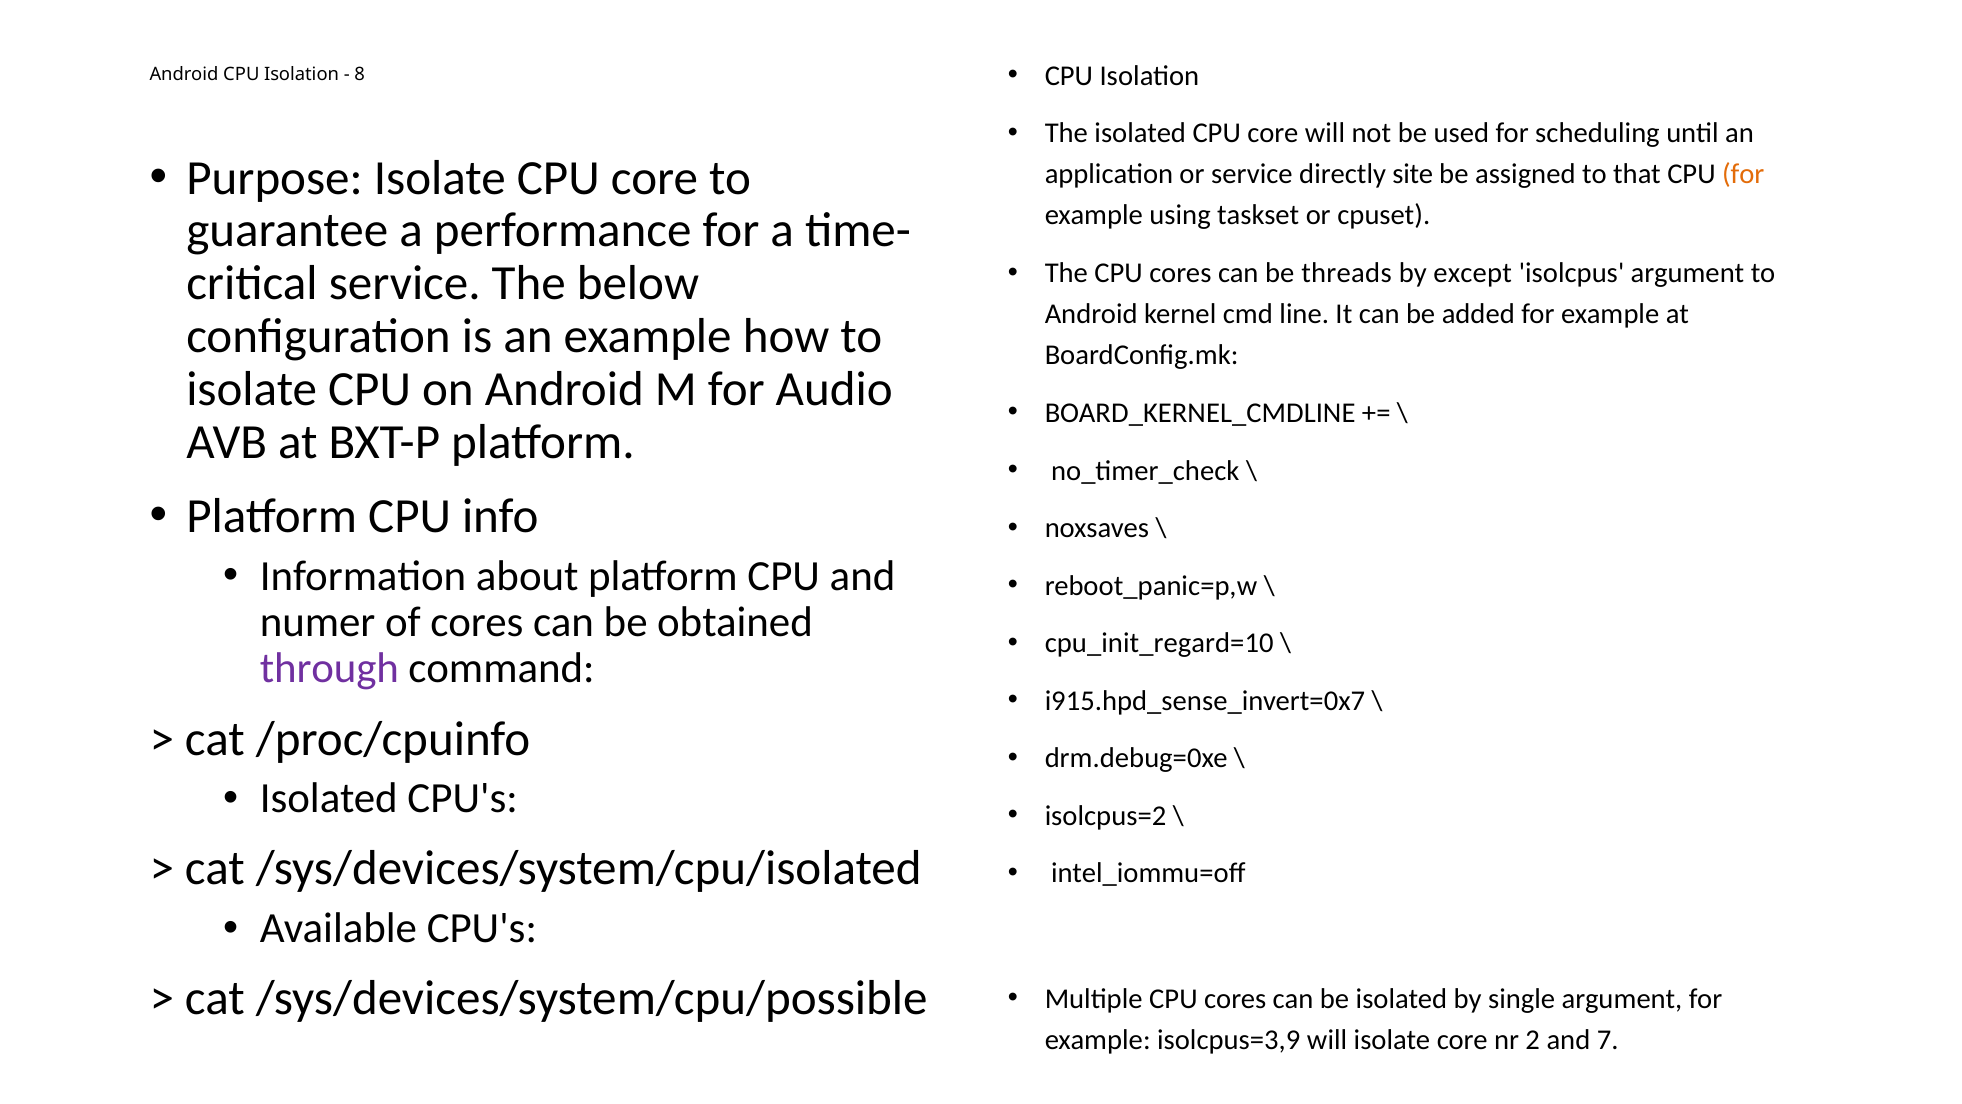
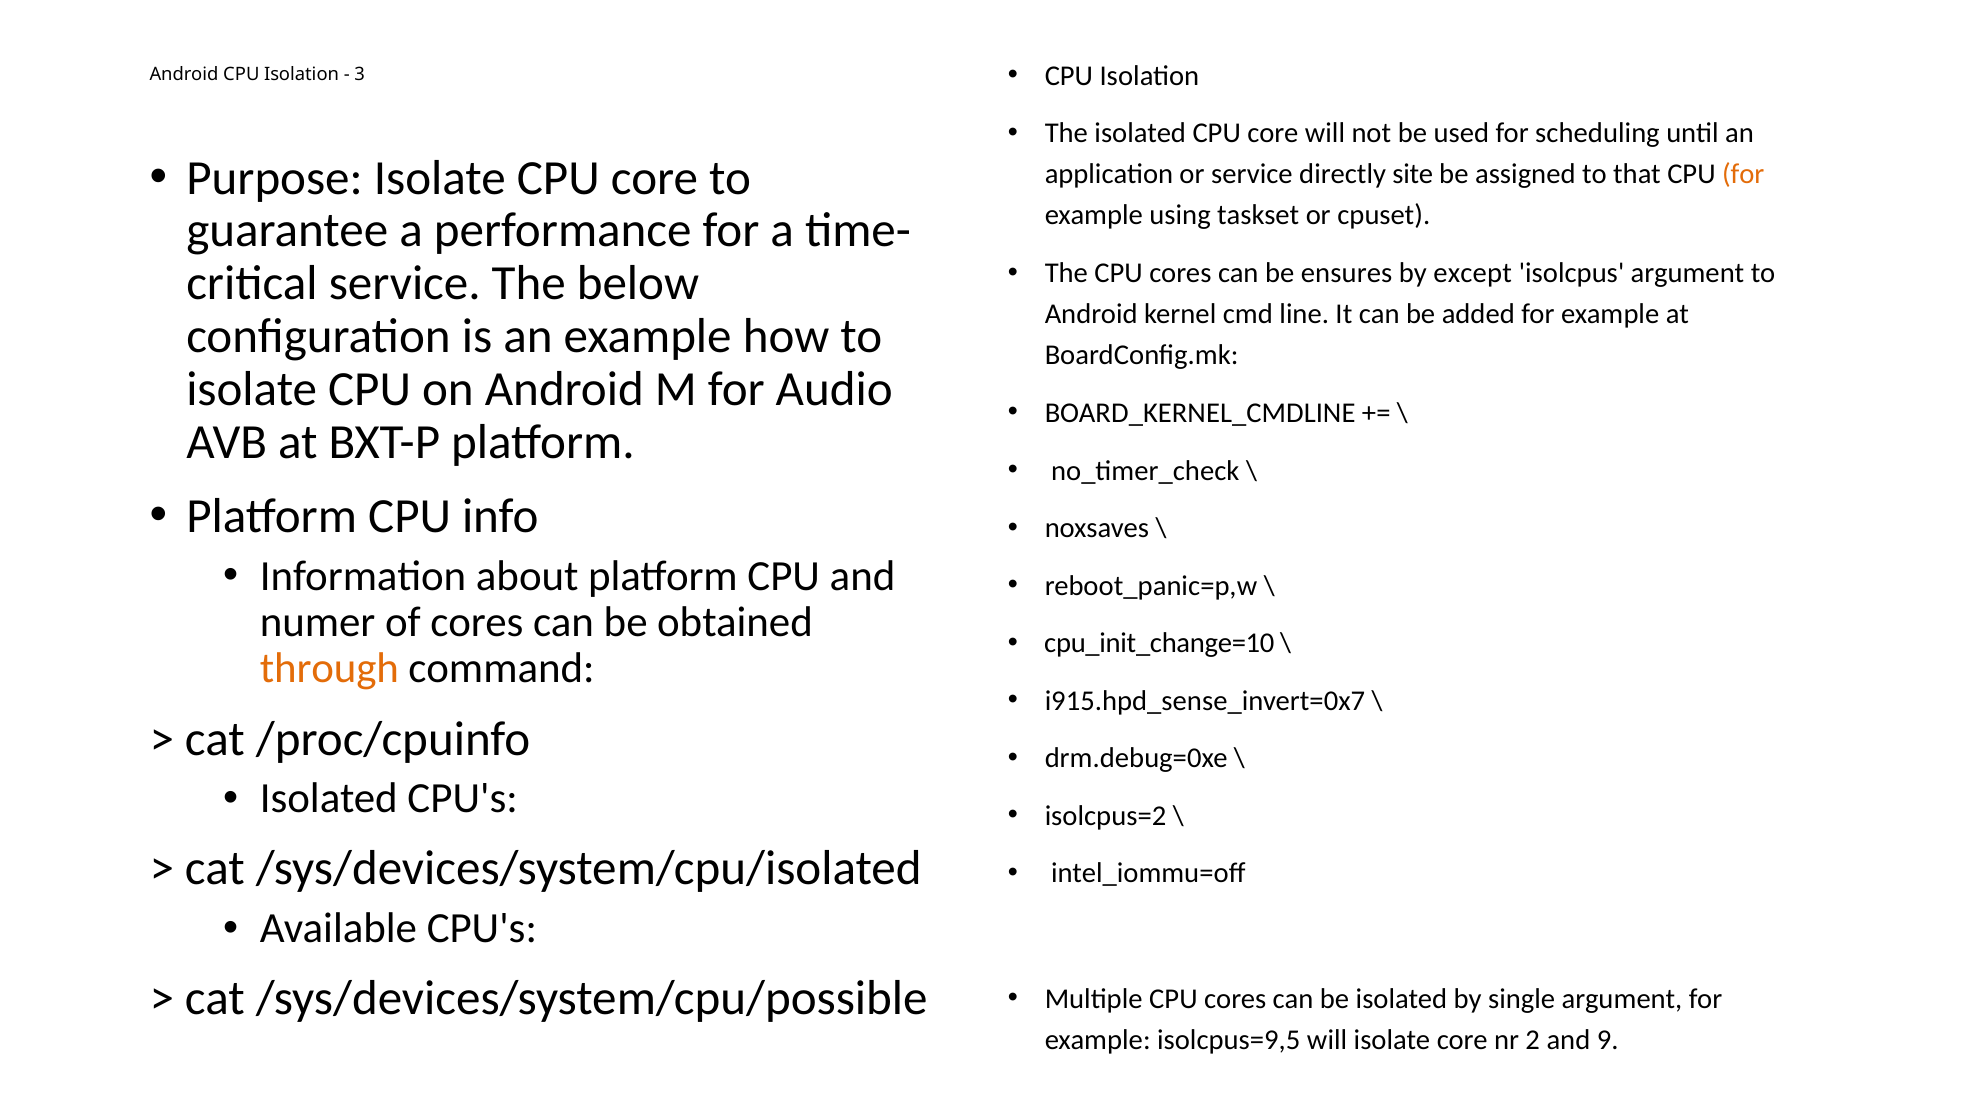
8: 8 -> 3 (360, 74)
threads: threads -> ensures (1347, 273)
cpu_init_regard=10: cpu_init_regard=10 -> cpu_init_change=10 (1159, 643)
through colour: purple -> orange (329, 668)
isolcpus=3,9: isolcpus=3,9 -> isolcpus=9,5 (1229, 1040)
7: 7 -> 9 (1608, 1040)
